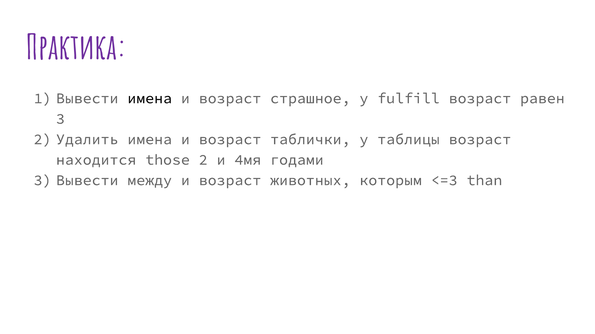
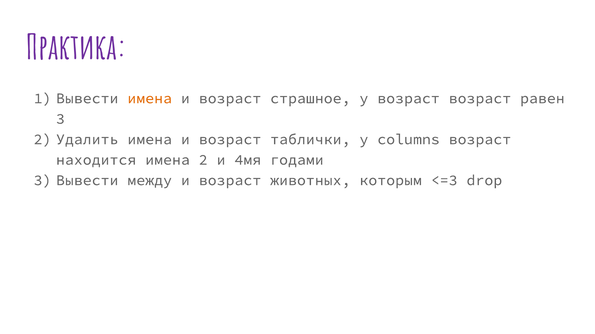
имена colour: black -> orange (150, 99)
у fulfill: fulfill -> возраст (409, 99)
таблицы: таблицы -> columns (409, 140)
находится those: those -> имена (168, 160)
than: than -> drop (484, 181)
